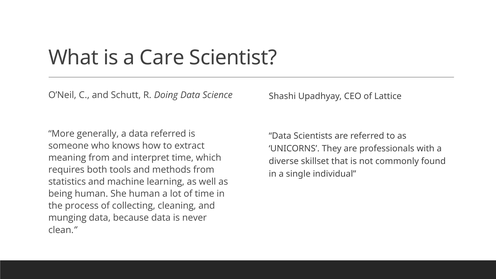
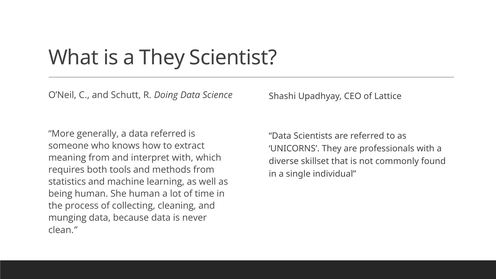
a Care: Care -> They (162, 58)
interpret time: time -> with (183, 158)
